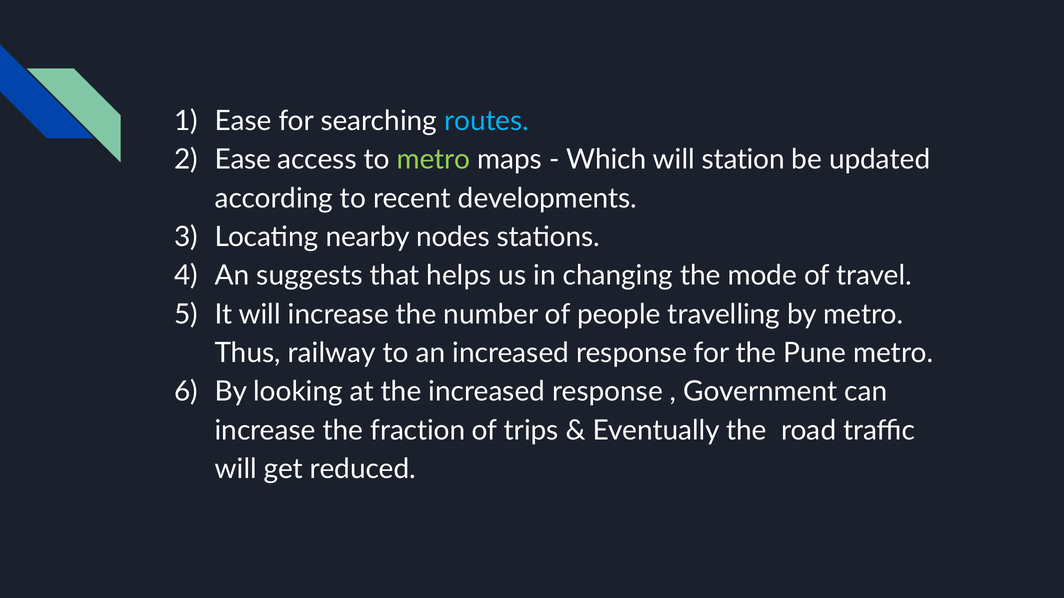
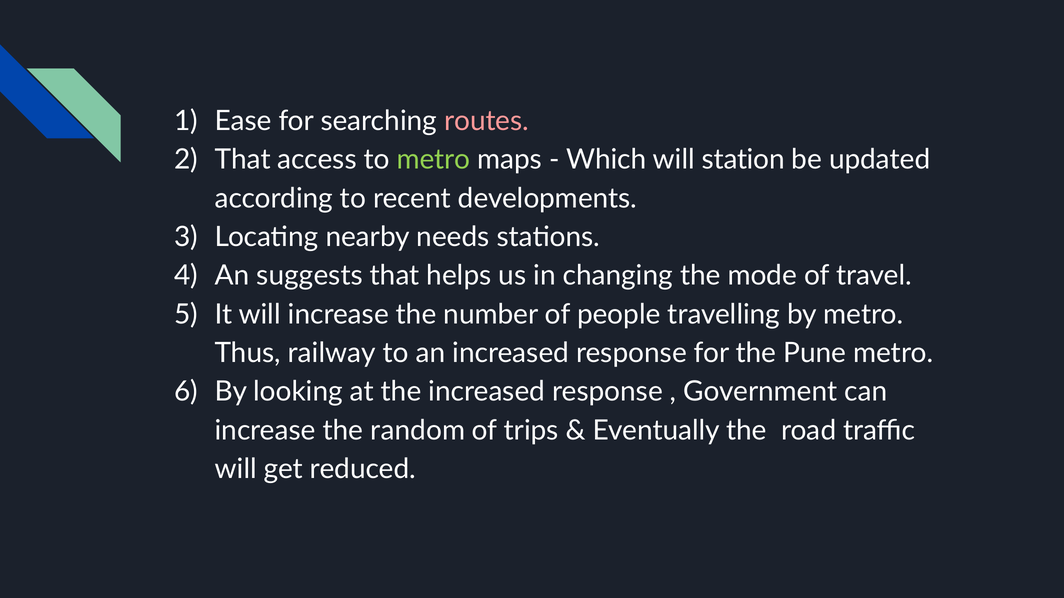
routes colour: light blue -> pink (486, 121)
Ease: Ease -> That (243, 160)
nodes: nodes -> needs (453, 237)
fraction: fraction -> random (418, 431)
